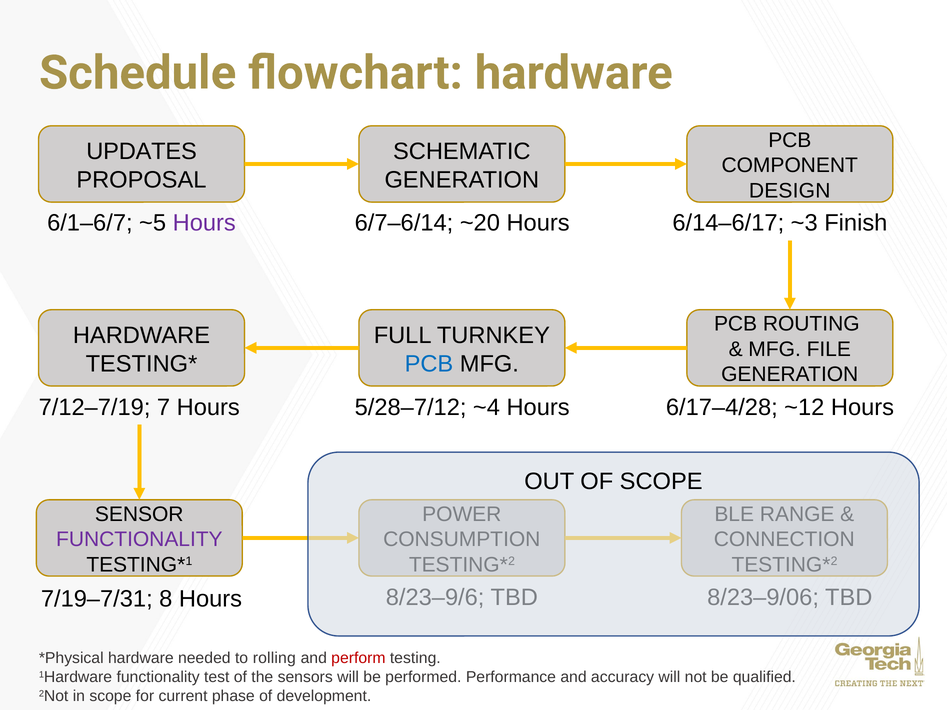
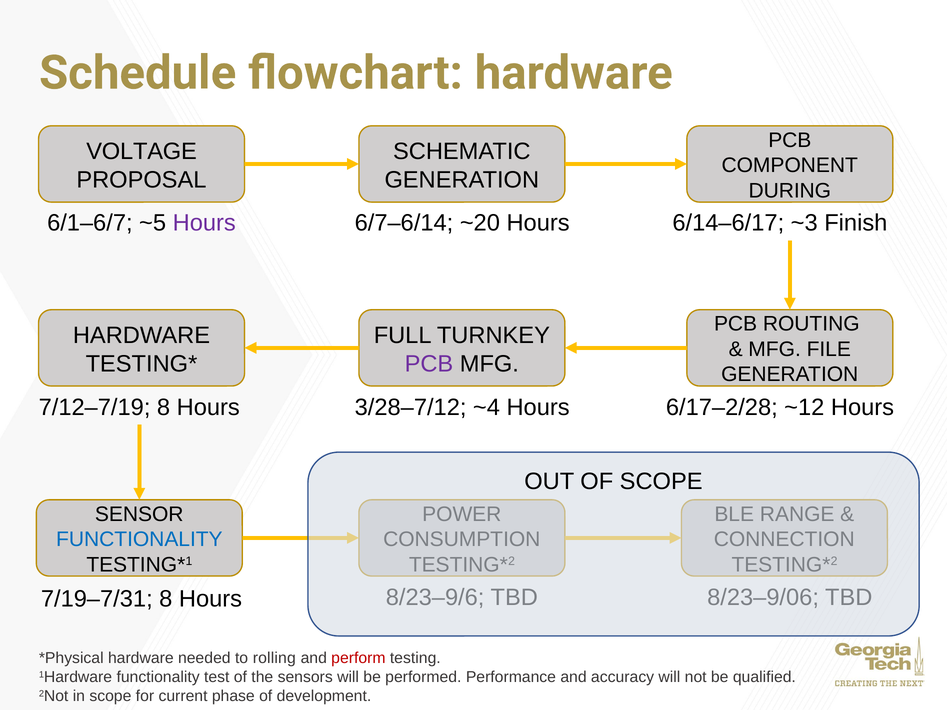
UPDATES: UPDATES -> VOLTAGE (142, 151)
DESIGN: DESIGN -> DURING (790, 191)
PCB colour: blue -> purple (429, 364)
7/12–7/19 7: 7 -> 8 (164, 407)
5/28–7/12: 5/28–7/12 -> 3/28–7/12 (411, 407)
6/17–4/28: 6/17–4/28 -> 6/17–2/28 (722, 407)
FUNCTIONALITY colour: purple -> blue (139, 540)
